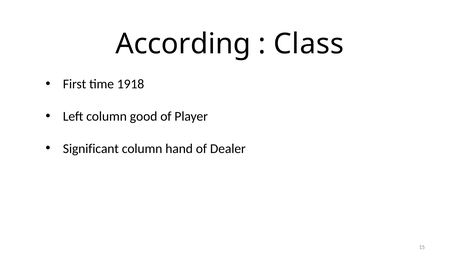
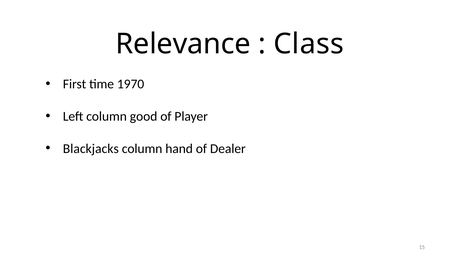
According: According -> Relevance (183, 44)
1918: 1918 -> 1970 (131, 84)
Significant: Significant -> Blackjacks (91, 148)
